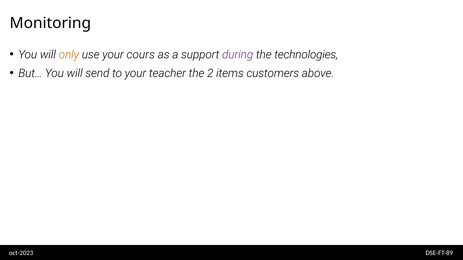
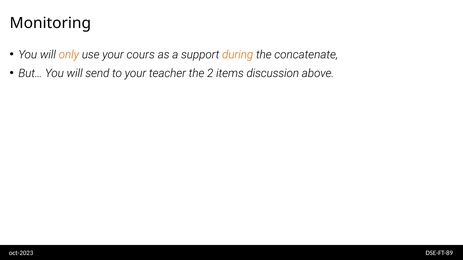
during colour: purple -> orange (238, 55)
technologies: technologies -> concatenate (306, 55)
customers: customers -> discussion (273, 73)
